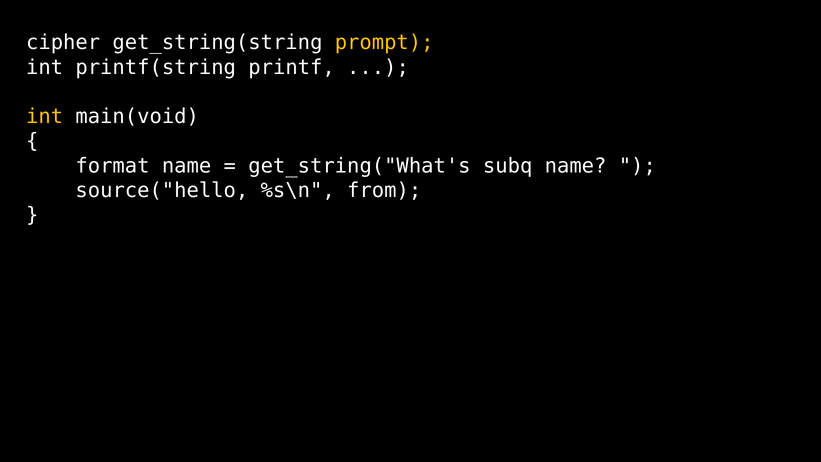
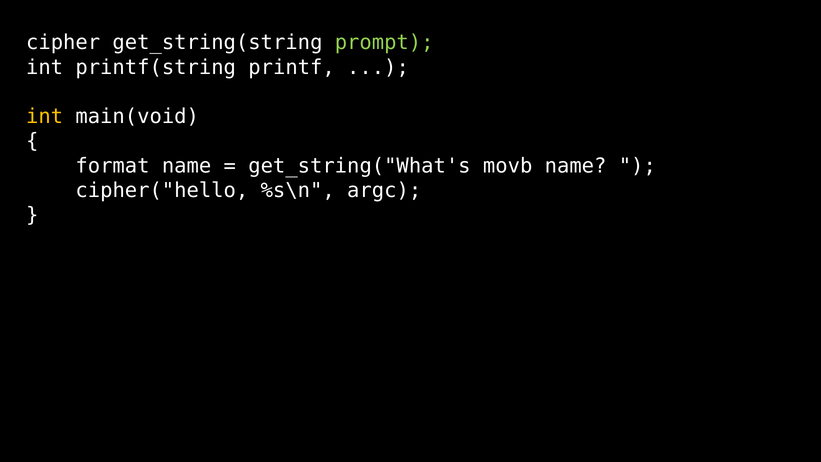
prompt colour: yellow -> light green (384, 43)
subq: subq -> movb (508, 166)
source("hello: source("hello -> cipher("hello (162, 190)
from: from -> argc (384, 190)
